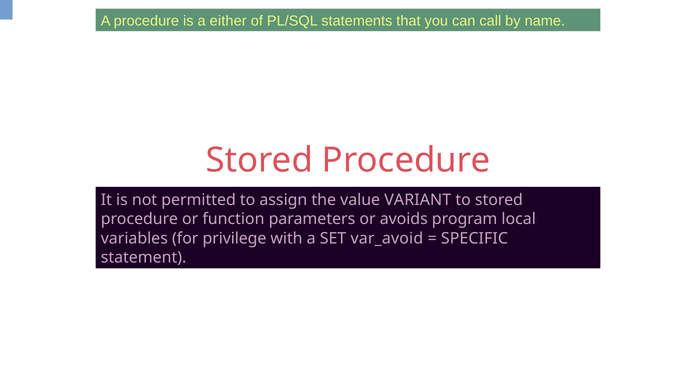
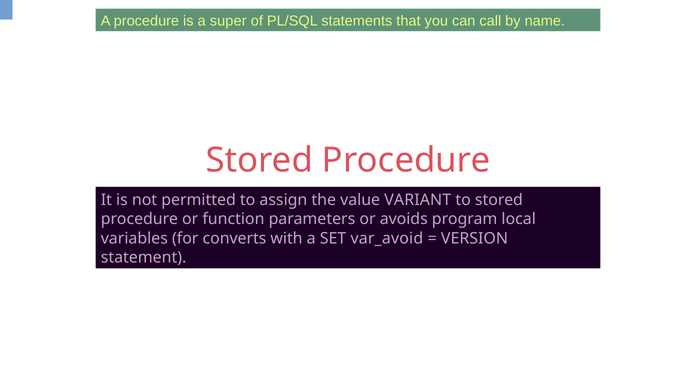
either: either -> super (228, 21)
privilege: privilege -> converts (234, 239)
SPECIFIC: SPECIFIC -> VERSION (475, 239)
